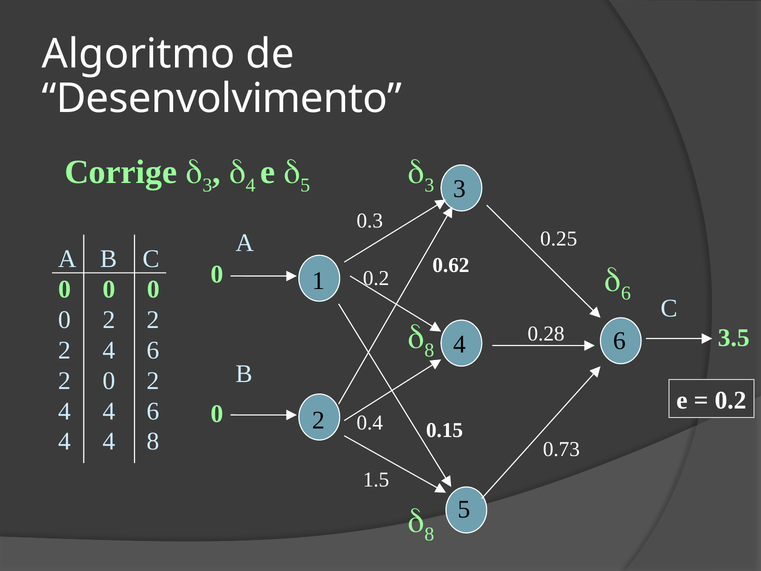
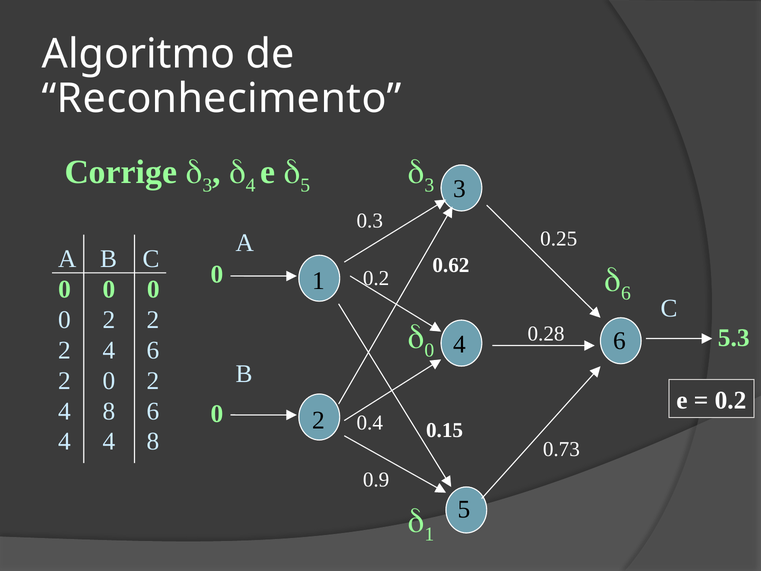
Desenvolvimento: Desenvolvimento -> Reconhecimento (222, 99)
8: 8 -> 0 (429, 350)
3.5: 3.5 -> 5.3 (734, 338)
4: 4 -> 8 (109, 411)
1.5: 1.5 -> 0.9 (376, 480)
8: 8 -> 1 (429, 534)
